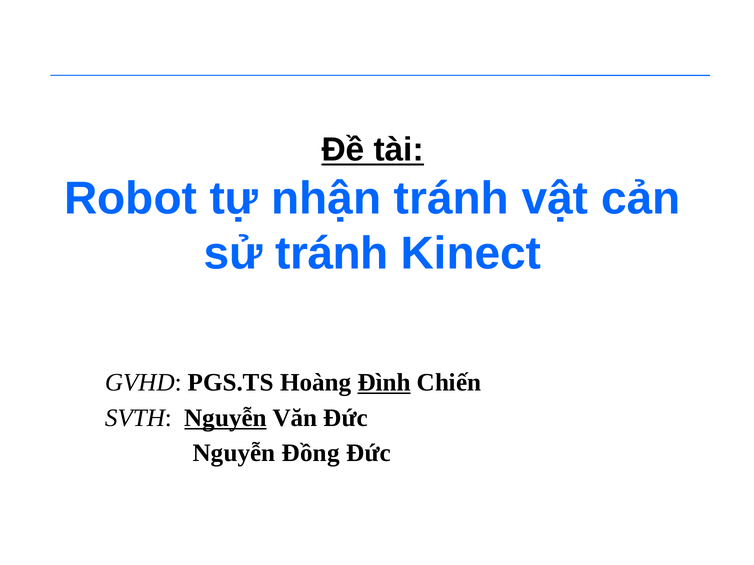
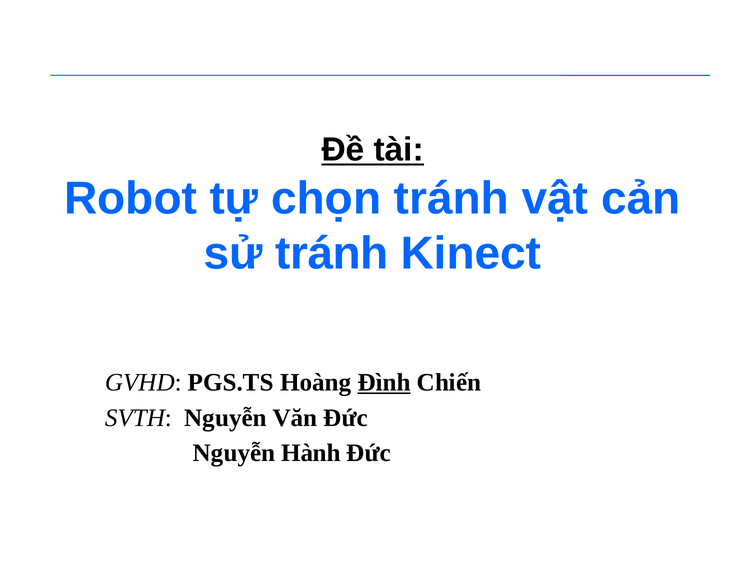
nhận: nhận -> chọn (326, 199)
Nguyễn underline: present -> none (226, 418)
Đồng: Đồng -> Hành (311, 453)
